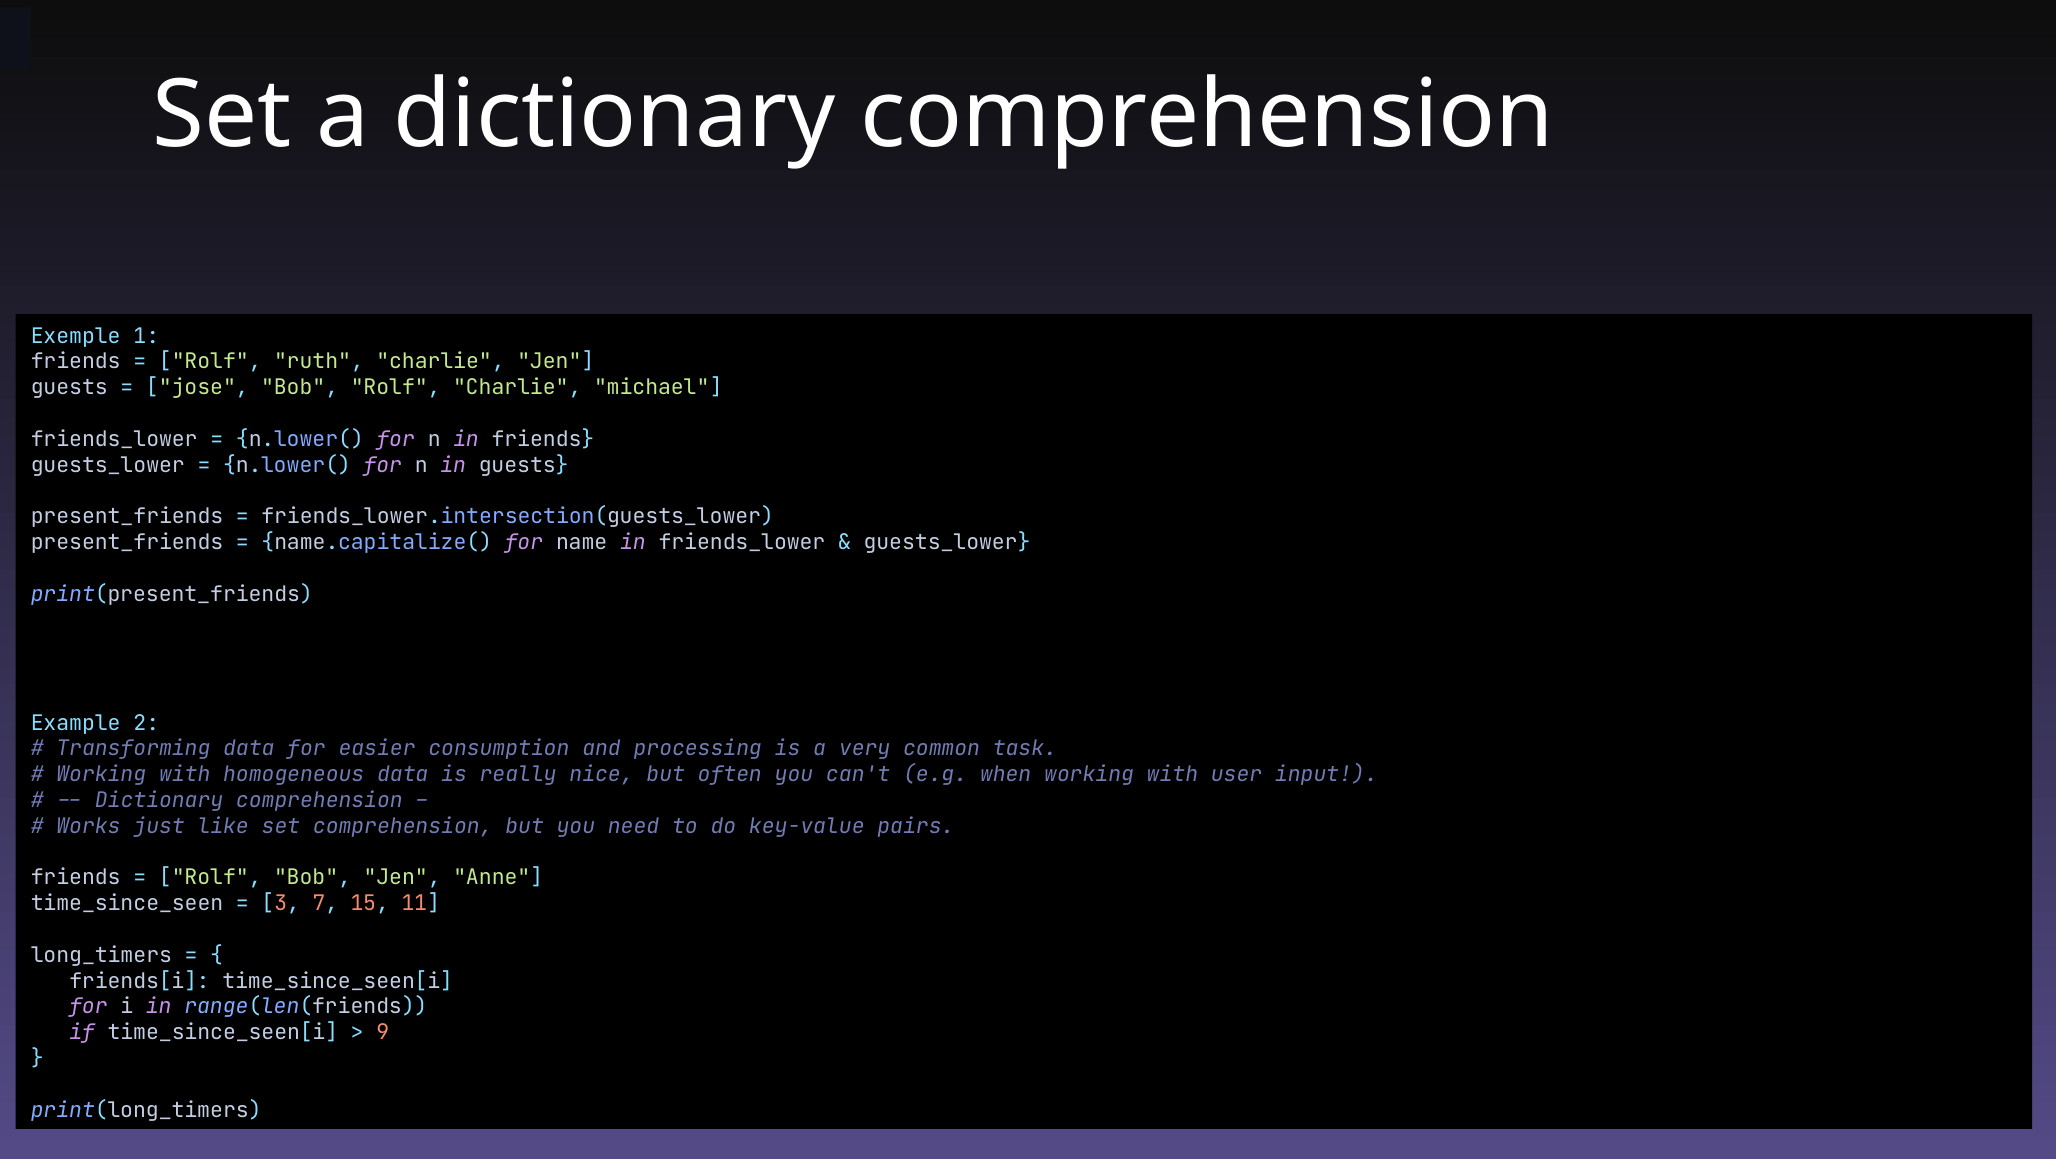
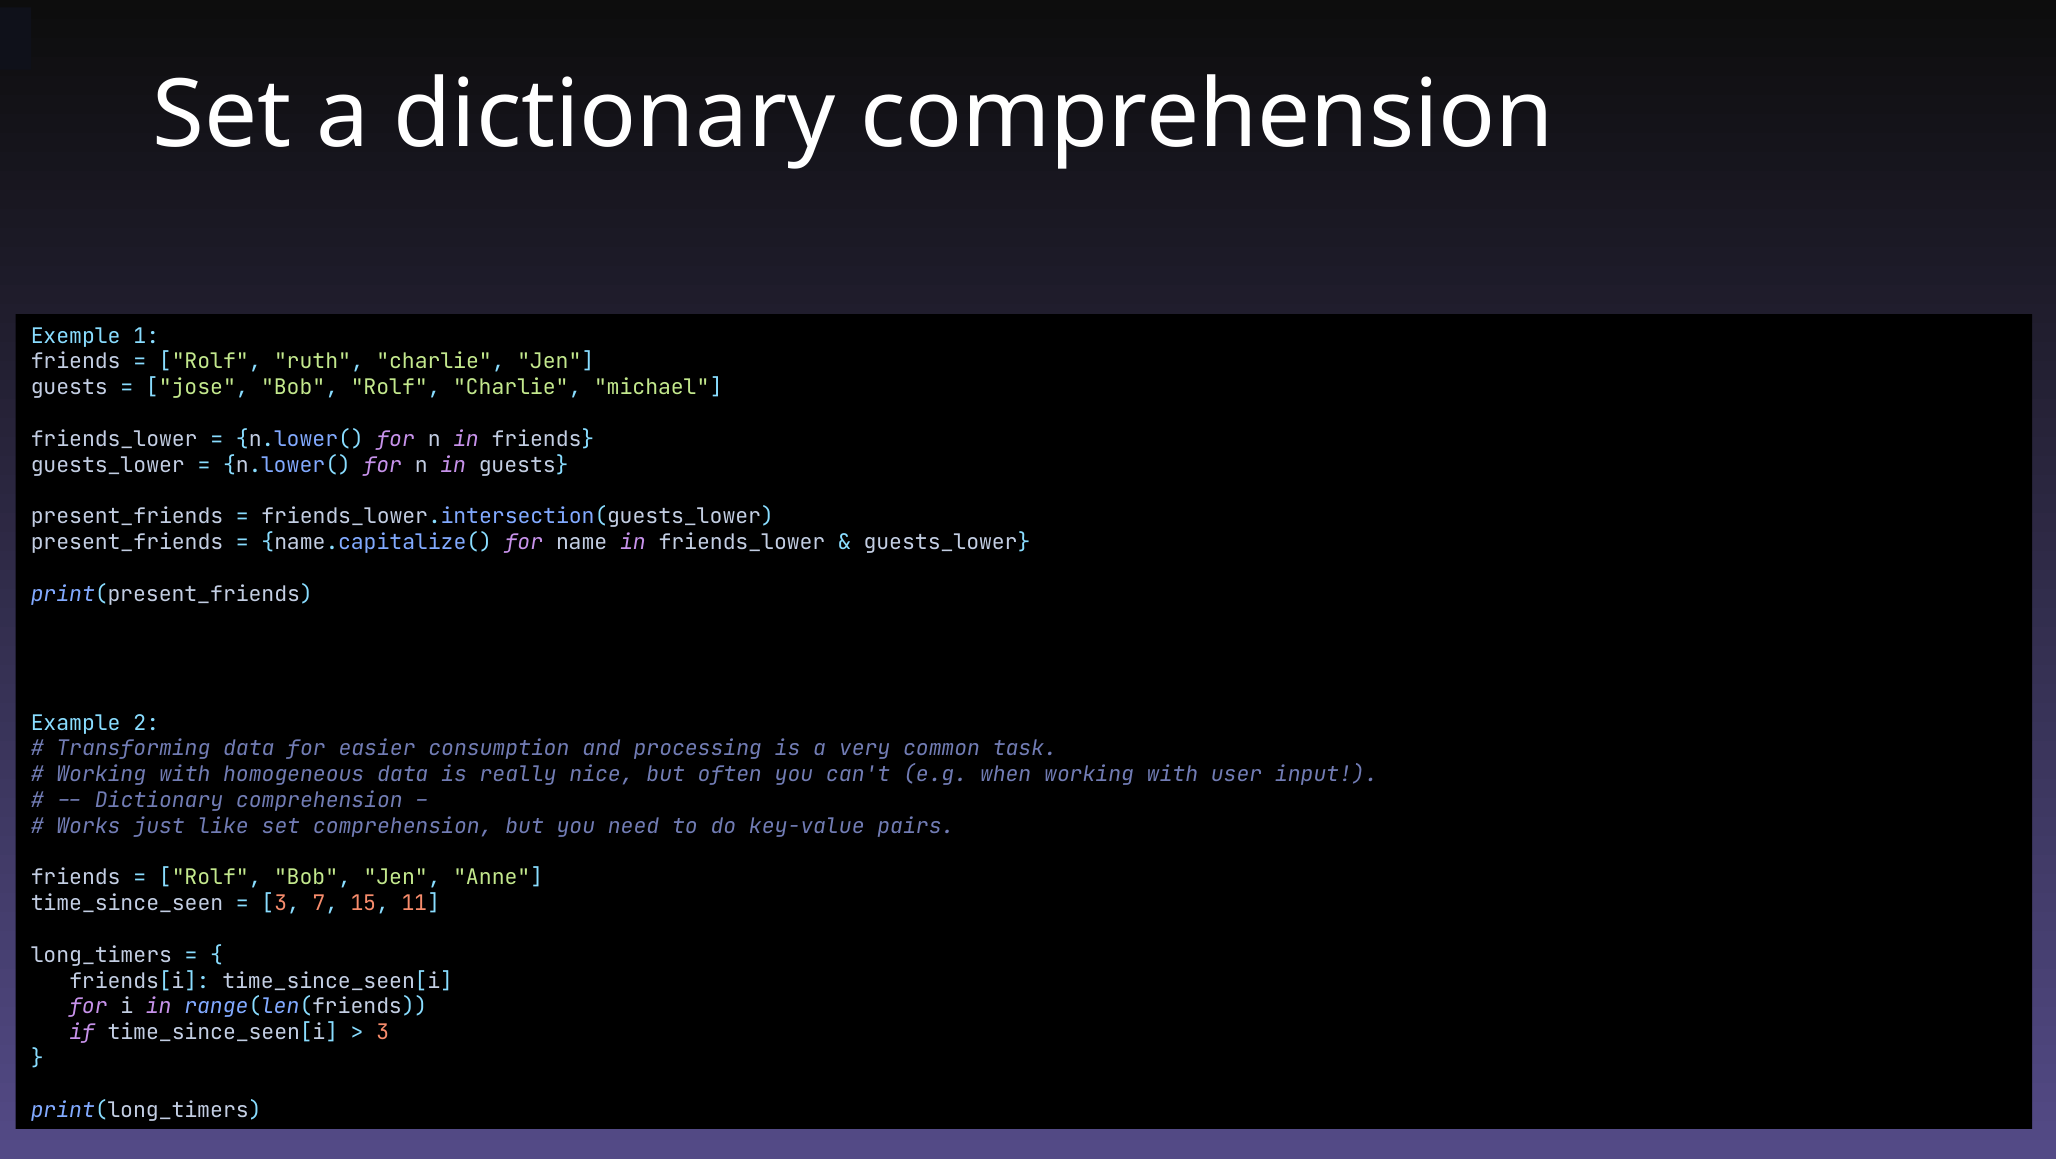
9: 9 -> 3 (383, 1033)
